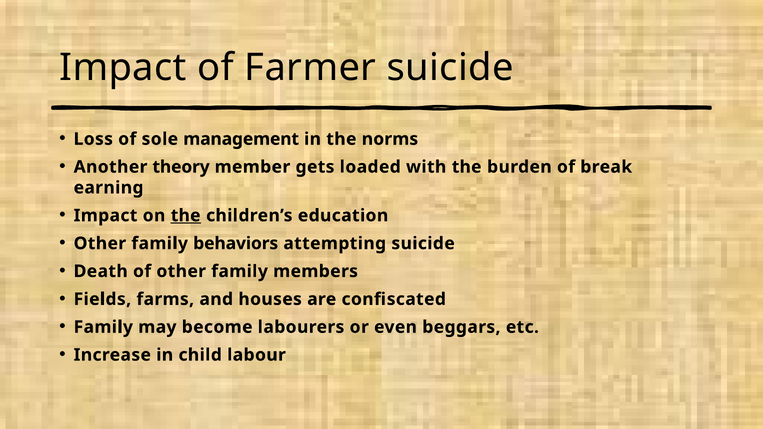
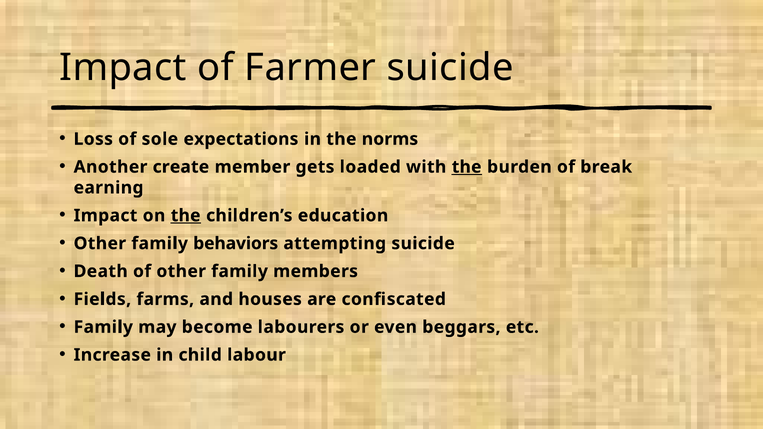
management: management -> expectations (241, 139)
theory: theory -> create (181, 167)
the underline: none -> present (467, 167)
